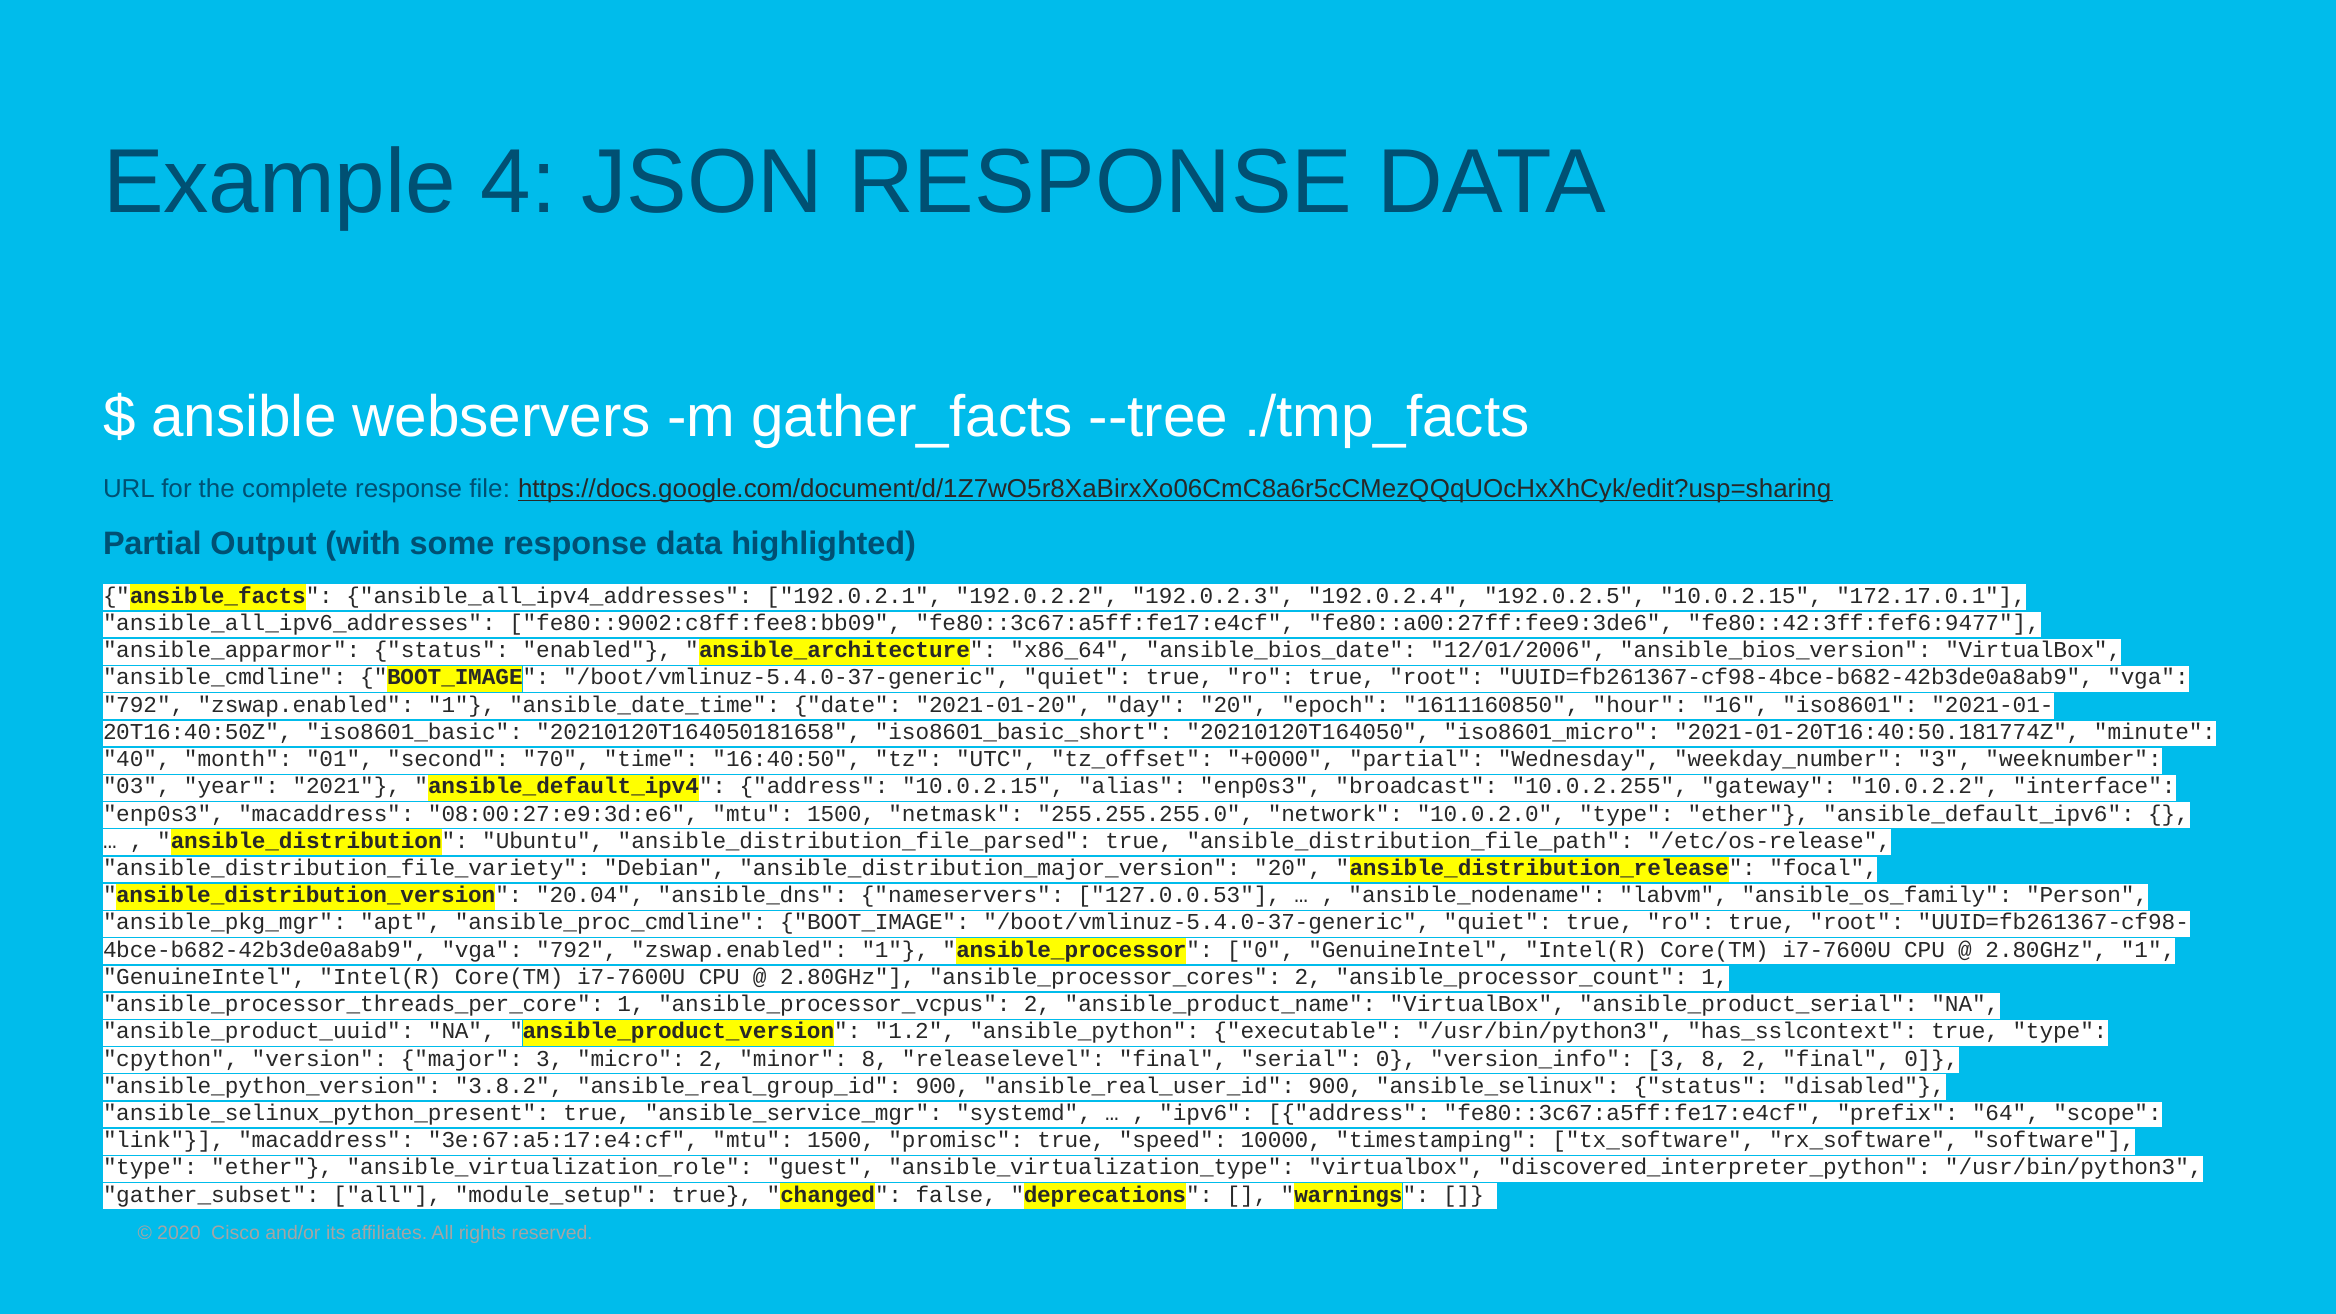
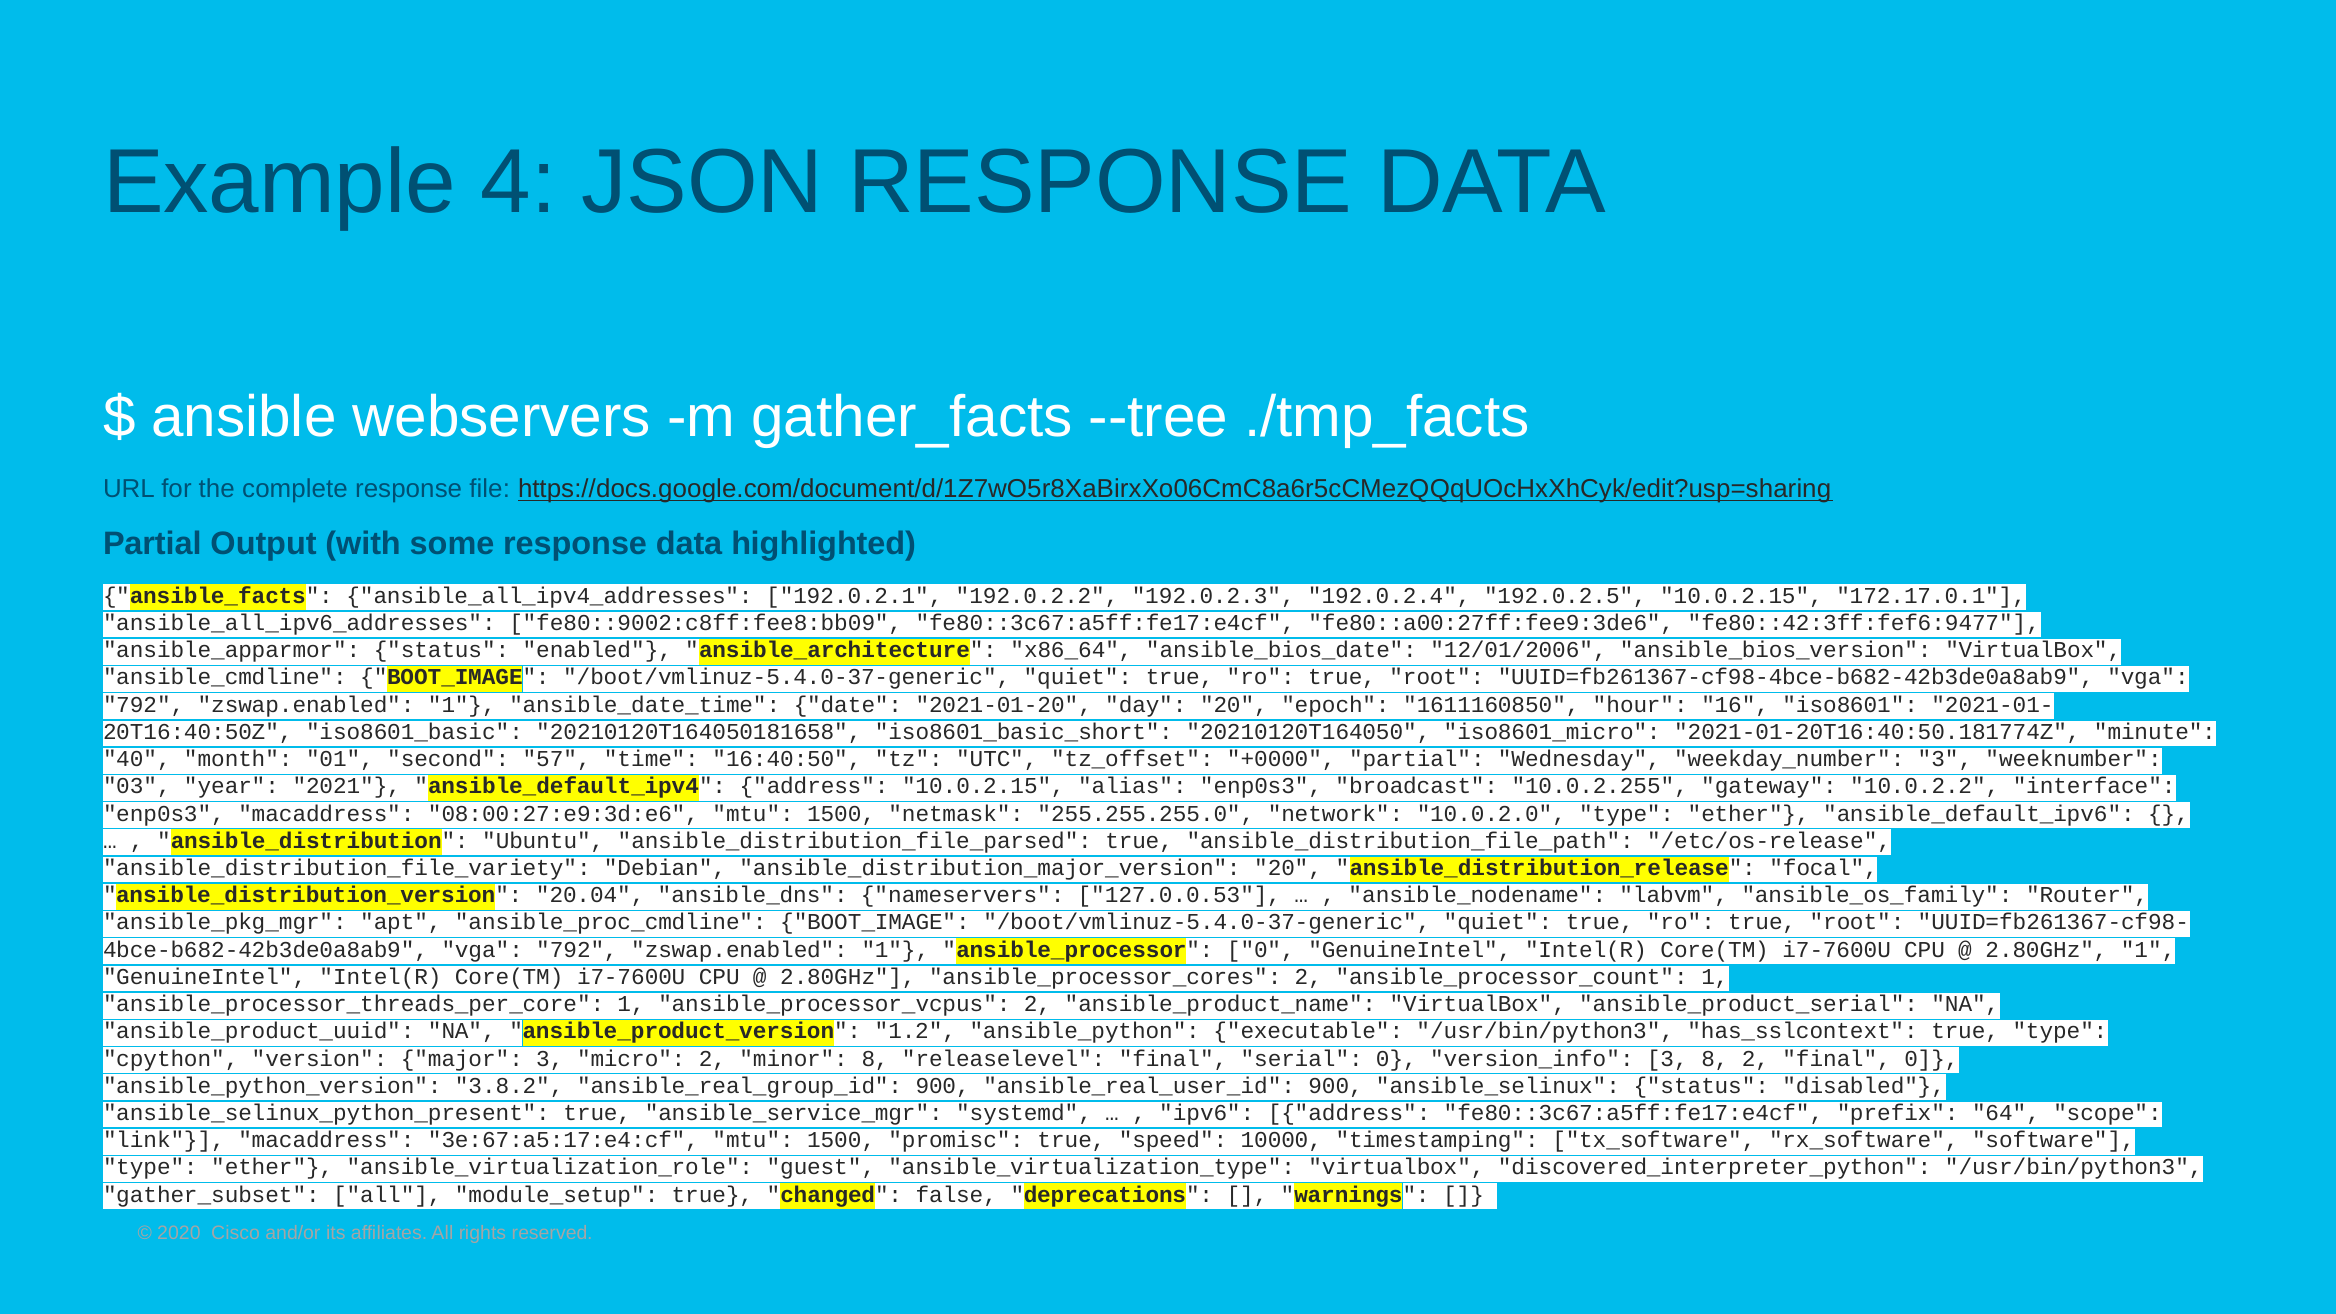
70: 70 -> 57 (557, 759)
Person: Person -> Router (2087, 895)
